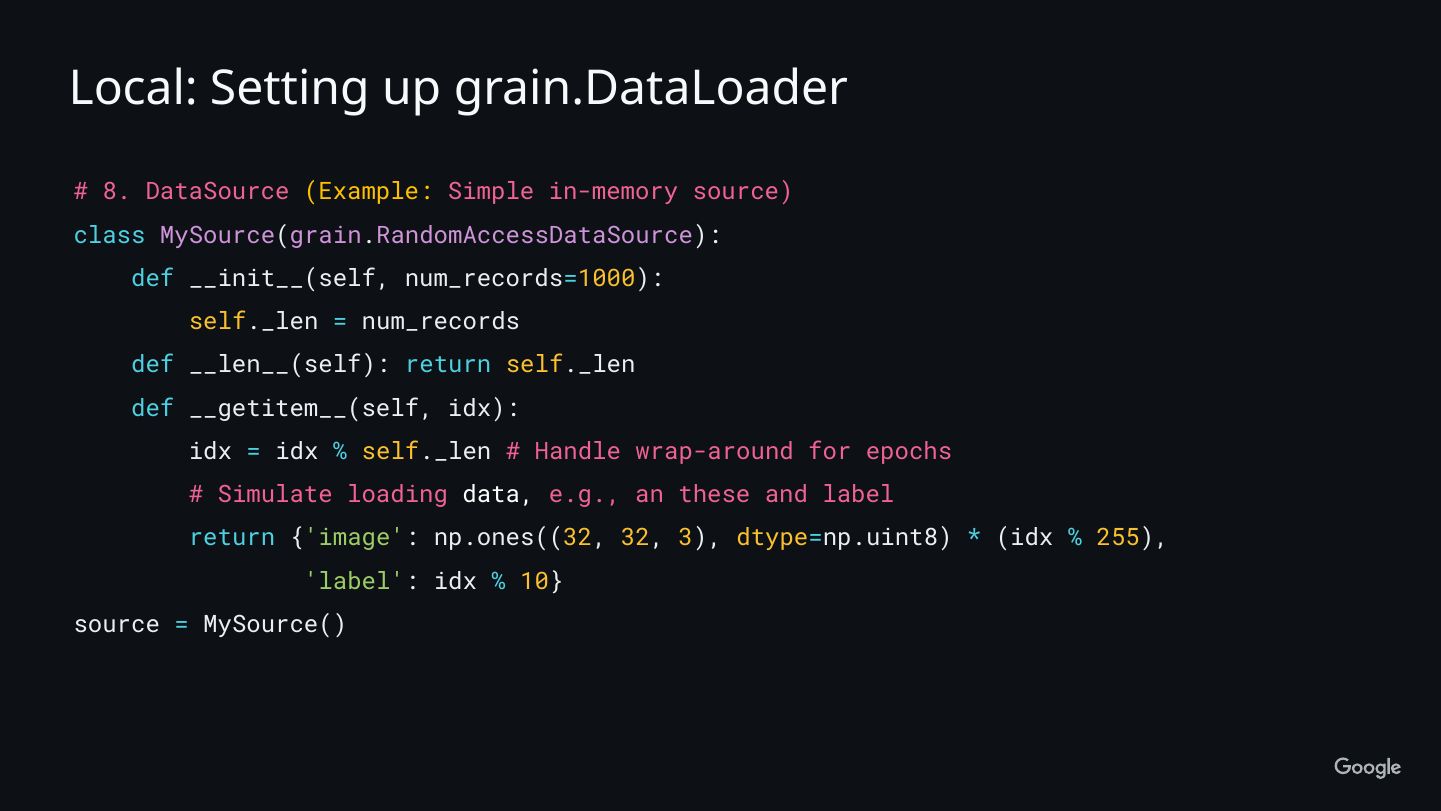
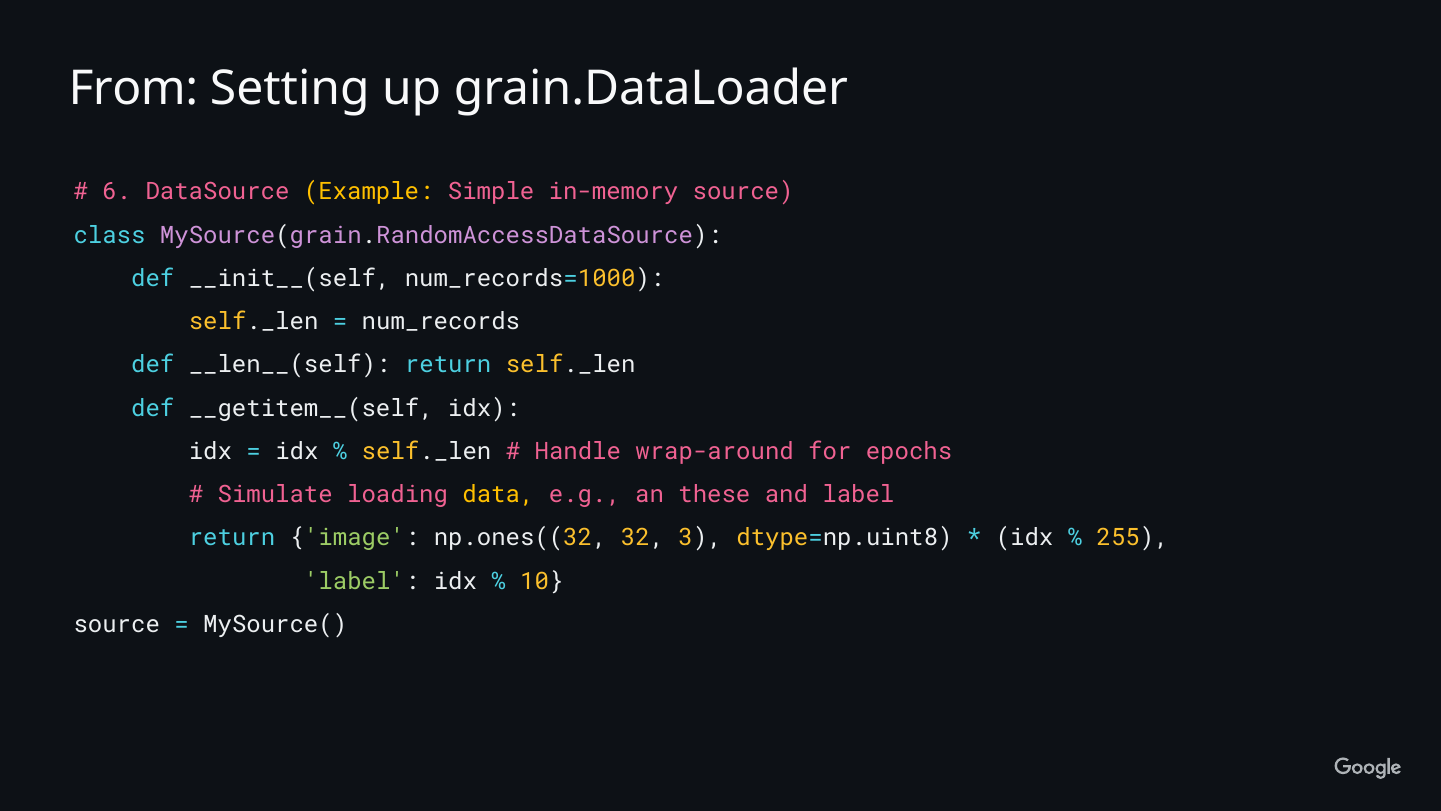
Local: Local -> From (133, 88)
8: 8 -> 6 (117, 192)
data colour: white -> yellow (498, 495)
